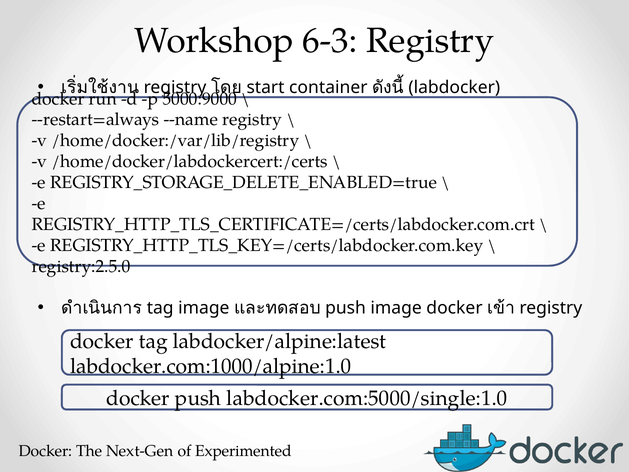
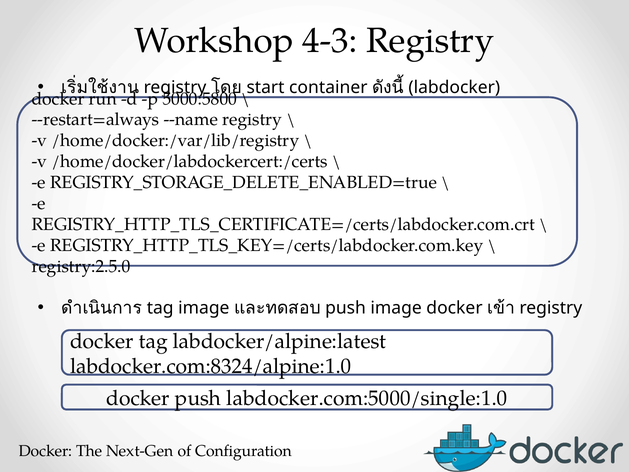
6-3: 6-3 -> 4-3 (330, 41)
5000:9000: 5000:9000 -> 5000:5800 (200, 99)
labdocker.com:1000/alpine:1.0: labdocker.com:1000/alpine:1.0 -> labdocker.com:8324/alpine:1.0 (211, 366)
Experimented: Experimented -> Configuration (243, 451)
